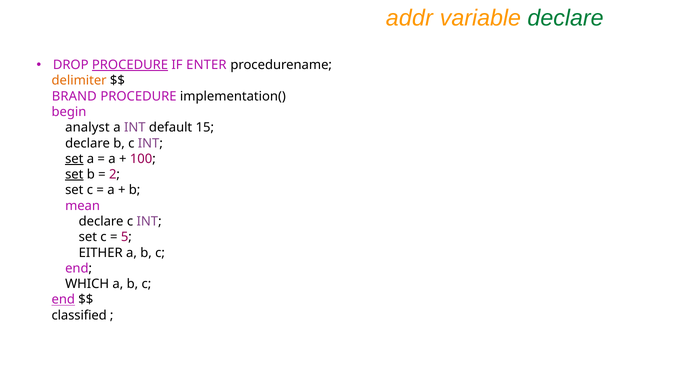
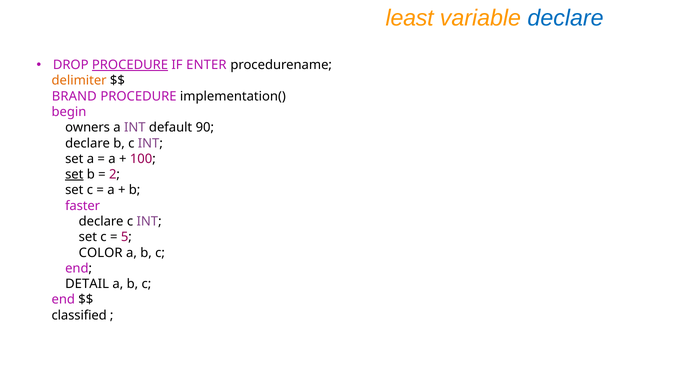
addr: addr -> least (410, 18)
declare colour: green -> blue (566, 18)
analyst: analyst -> owners (88, 128)
15: 15 -> 90 (205, 128)
set underline: present -> none (74, 159)
mean: mean -> faster (83, 206)
EITHER: EITHER -> COLOR (101, 253)
WHICH: WHICH -> DETAIL (87, 284)
end underline: present -> none (63, 300)
